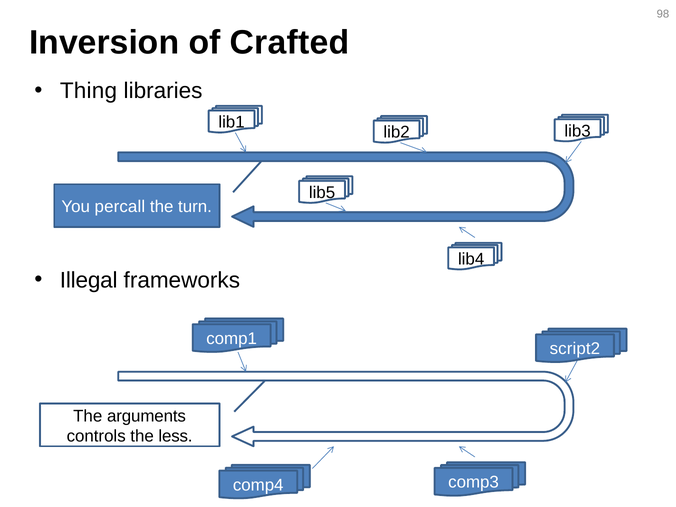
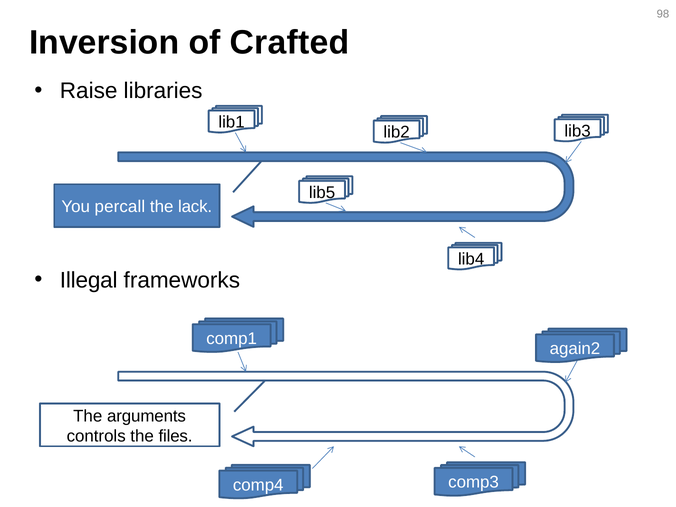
Thing: Thing -> Raise (89, 91)
turn: turn -> lack (195, 207)
script2: script2 -> again2 (575, 349)
less: less -> files (176, 436)
